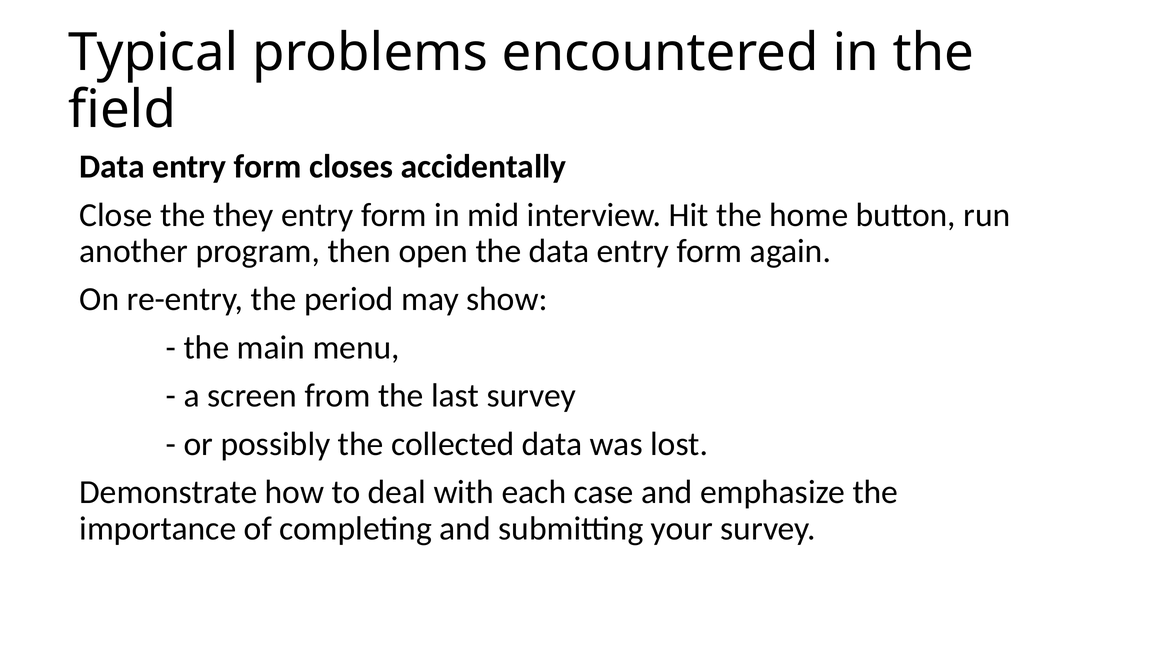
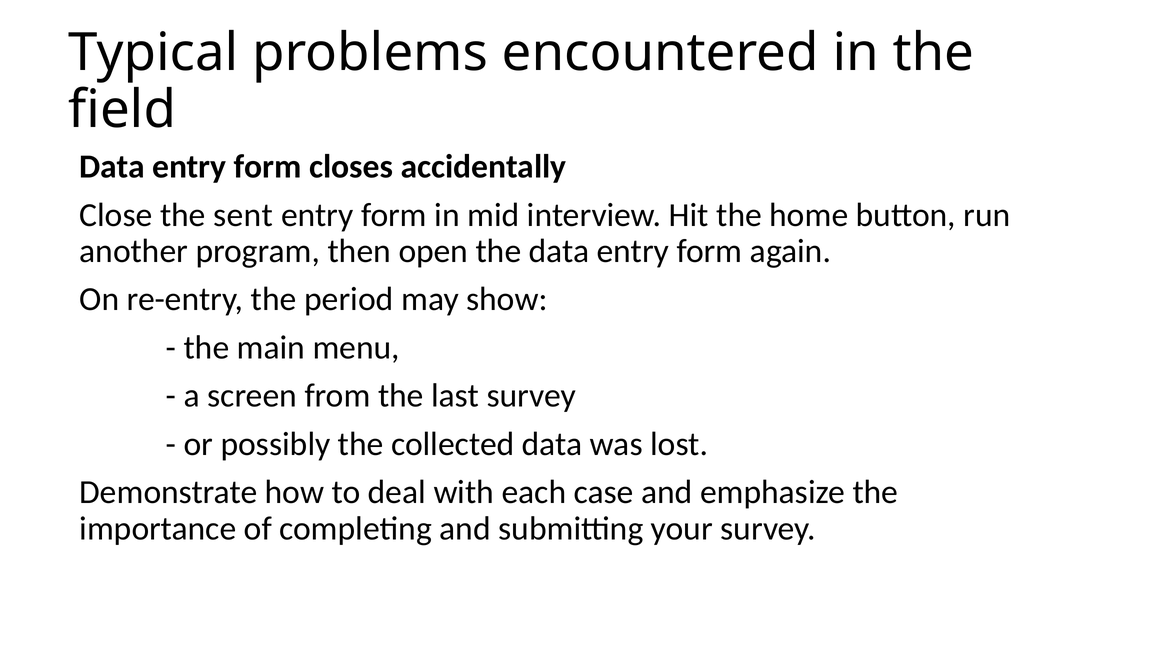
they: they -> sent (243, 215)
